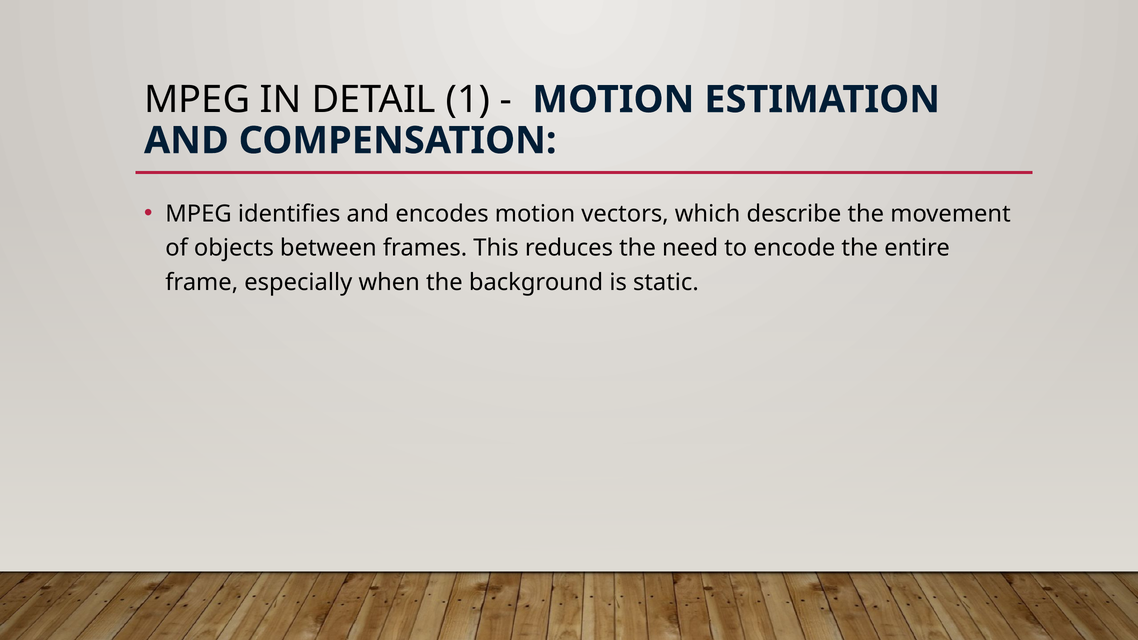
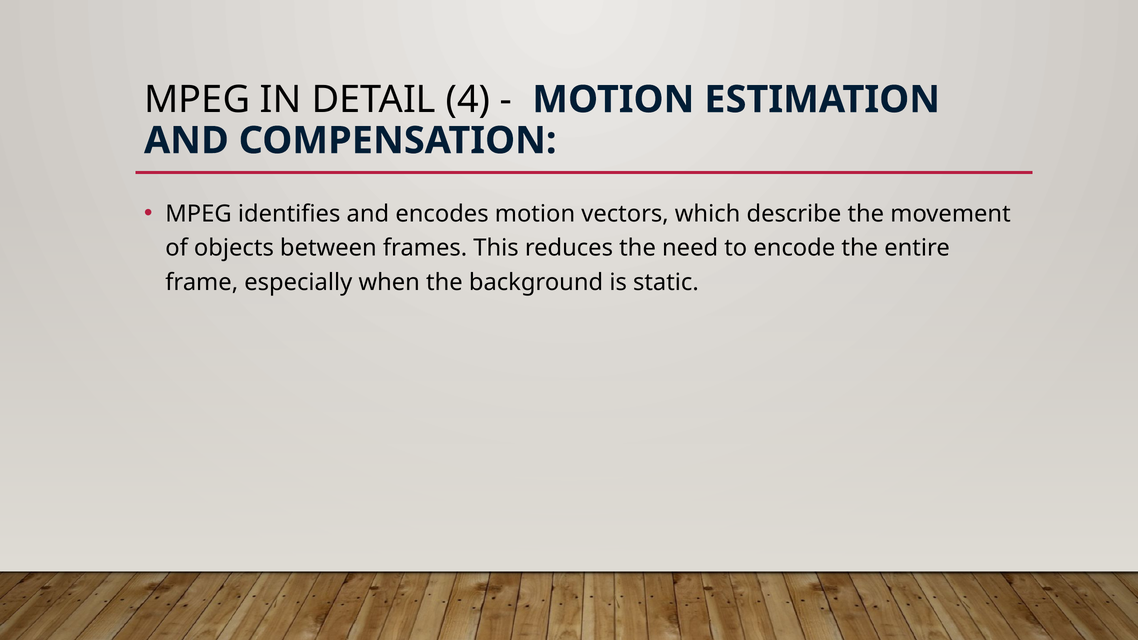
1: 1 -> 4 (468, 100)
